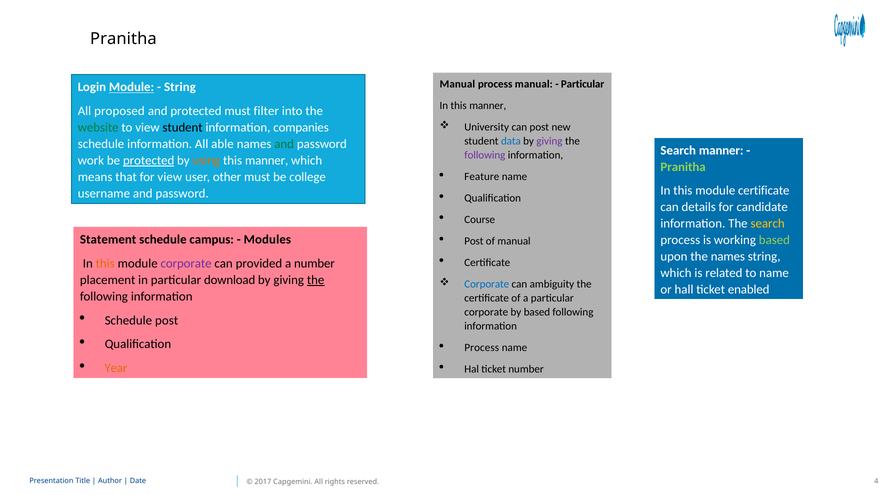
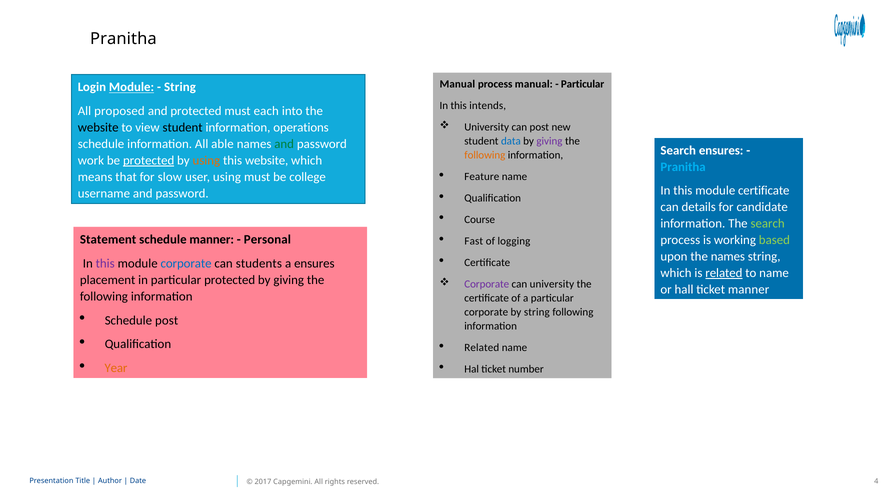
In this manner: manner -> intends (488, 106)
filter: filter -> each (266, 111)
website colour: green -> black (98, 128)
companies: companies -> operations (301, 128)
Search manner: manner -> ensures (721, 151)
following colour: purple -> orange (485, 155)
manner: manner -> website (267, 161)
Pranitha colour: light green -> light blue (683, 167)
for view: view -> slow (170, 177)
user other: other -> using (227, 177)
search colour: yellow -> light green (768, 224)
schedule campus: campus -> manner (212, 240)
Modules: Modules -> Personal (267, 240)
Post: Post -> Fast (474, 241)
of manual: manual -> logging (514, 241)
this colour: orange -> purple (105, 264)
corporate colour: purple -> blue (186, 264)
provided: provided -> students (259, 264)
a number: number -> ensures (314, 264)
related underline: none -> present (724, 273)
particular download: download -> protected (230, 280)
the underline: present -> none (316, 280)
Corporate colour: blue -> purple (487, 284)
can ambiguity: ambiguity -> university (552, 284)
ticket enabled: enabled -> manner (749, 290)
by based: based -> string (537, 312)
Process: Process -> Related (482, 348)
